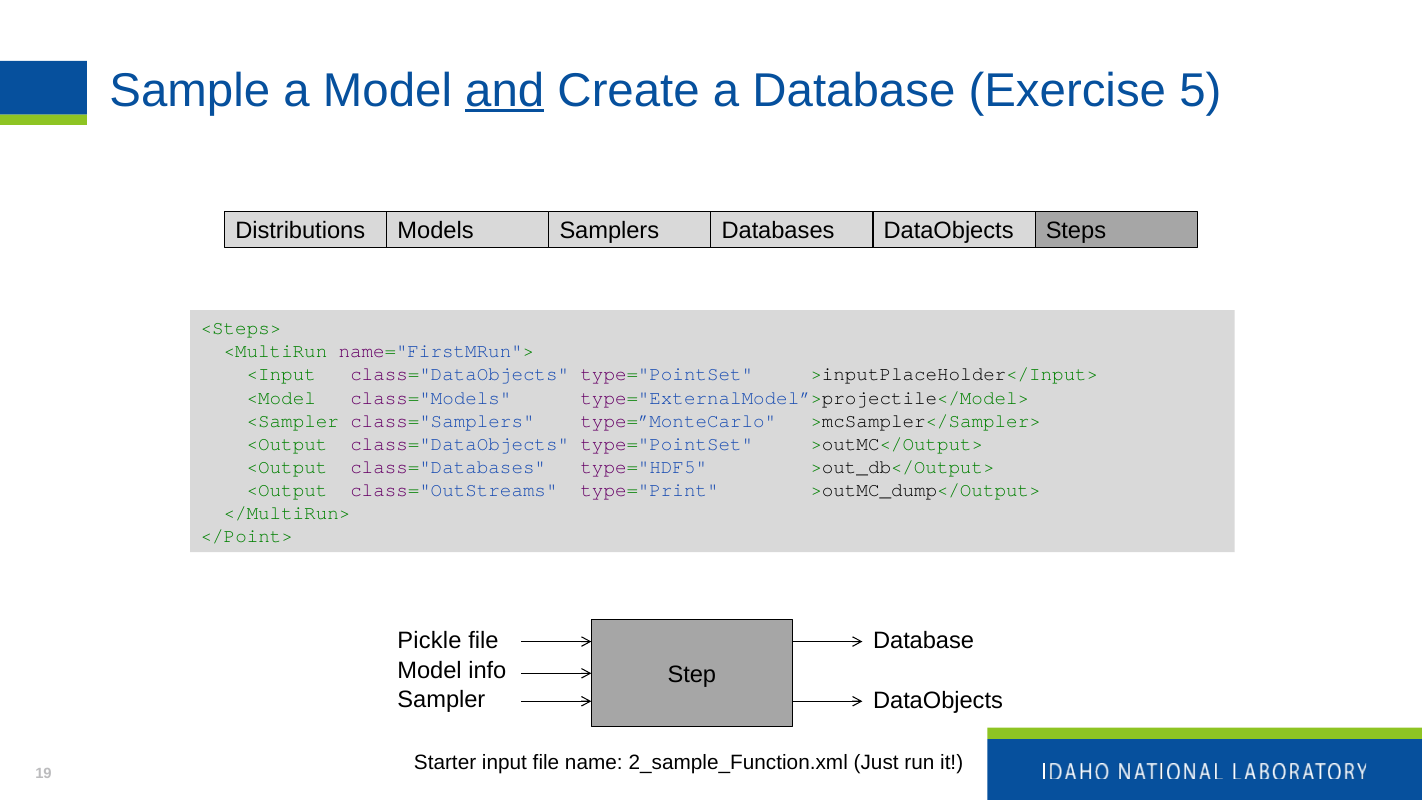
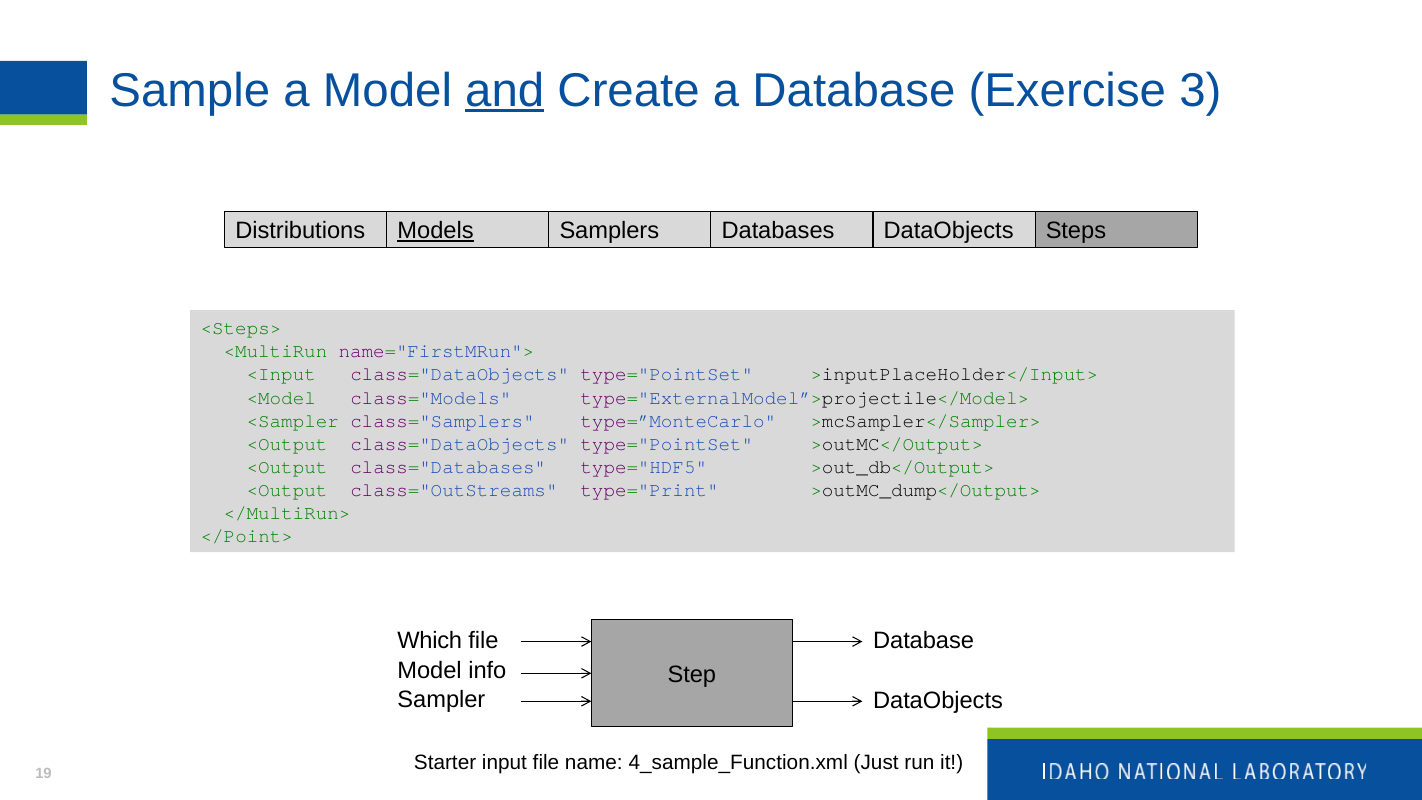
5: 5 -> 3 (1200, 91)
Models underline: none -> present (436, 231)
Pickle: Pickle -> Which (430, 640)
2_sample_Function.xml: 2_sample_Function.xml -> 4_sample_Function.xml (738, 763)
